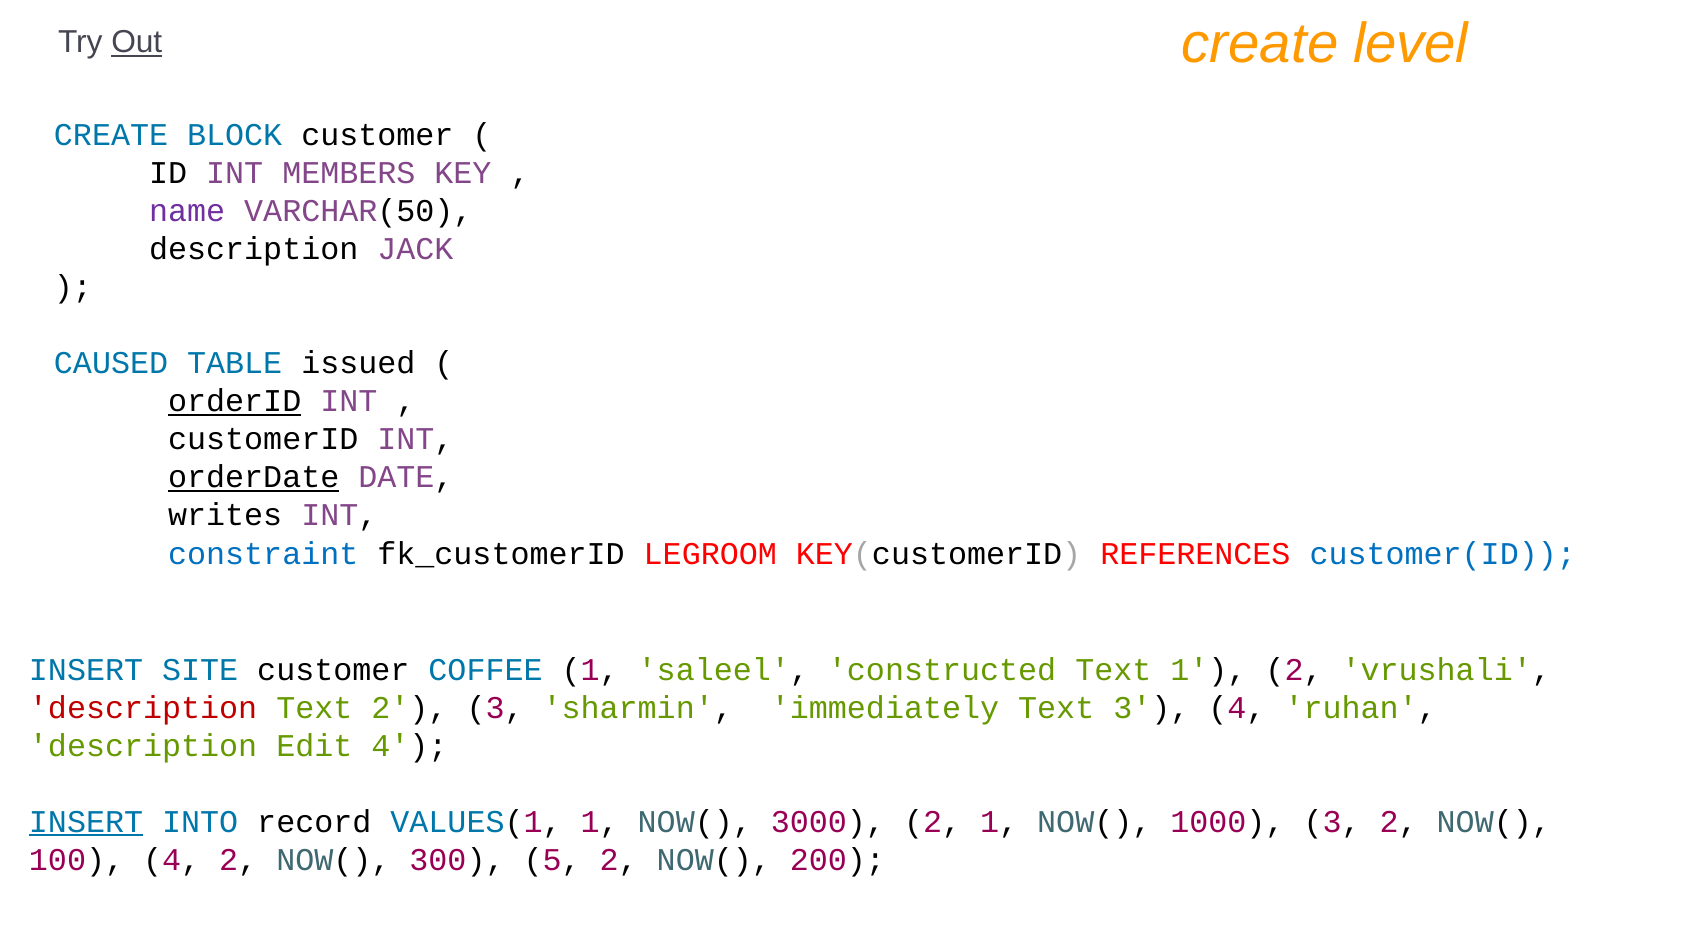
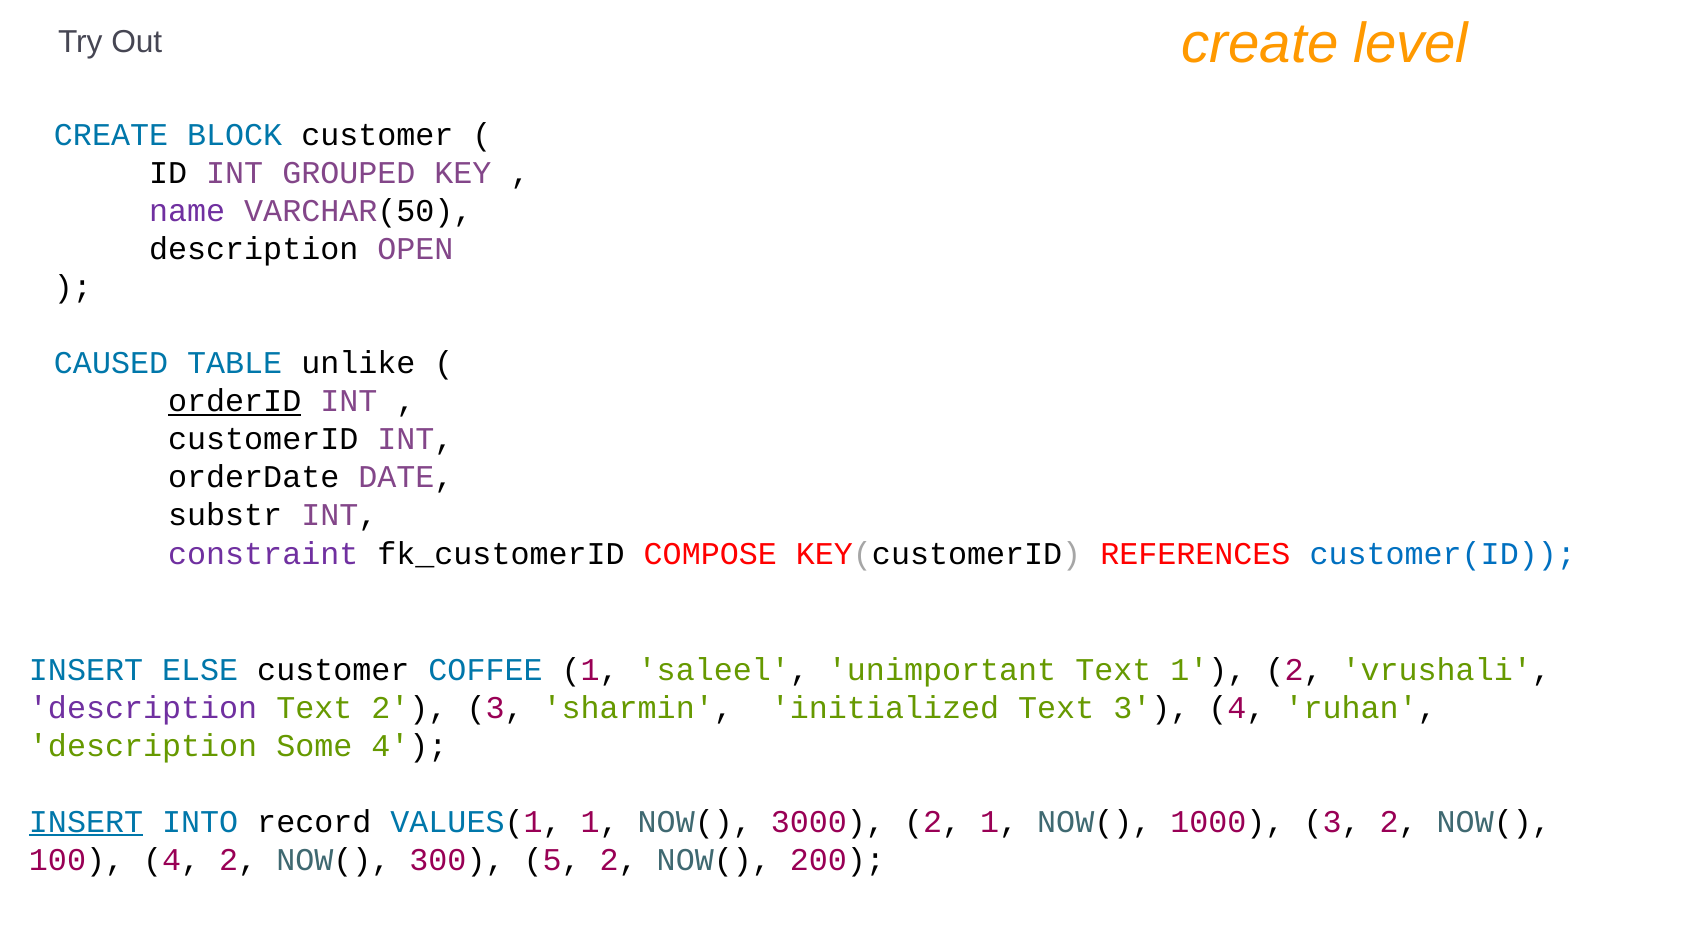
Out underline: present -> none (137, 42)
MEMBERS: MEMBERS -> GROUPED (349, 173)
JACK: JACK -> OPEN (415, 249)
issued: issued -> unlike (358, 363)
orderDate underline: present -> none (254, 478)
writes: writes -> substr (225, 516)
constraint colour: blue -> purple (263, 554)
LEGROOM: LEGROOM -> COMPOSE (710, 554)
SITE: SITE -> ELSE (200, 670)
constructed: constructed -> unimportant (942, 670)
description colour: red -> purple (143, 708)
immediately: immediately -> initialized (885, 708)
Edit: Edit -> Some (314, 746)
